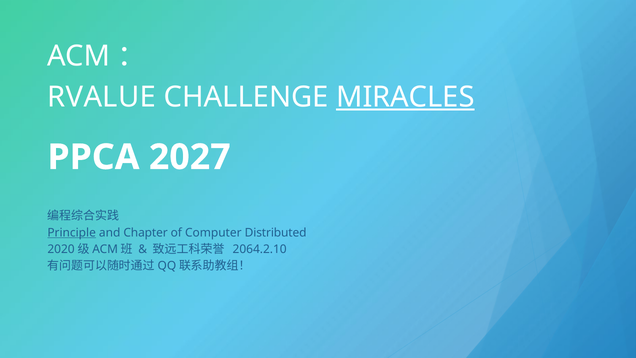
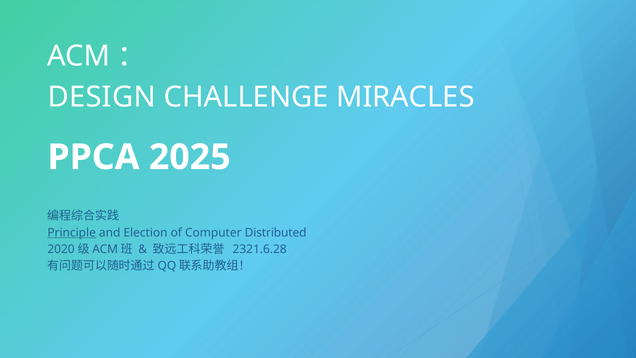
RVALUE: RVALUE -> DESIGN (102, 97)
MIRACLES underline: present -> none (405, 97)
2027: 2027 -> 2025 (190, 157)
Chapter: Chapter -> Election (146, 232)
2064.2.10: 2064.2.10 -> 2321.6.28 (260, 249)
